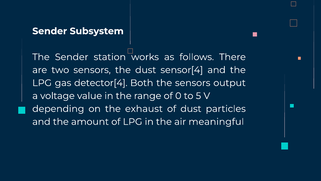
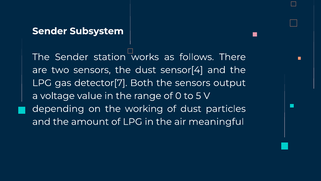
detector[4: detector[4 -> detector[7 (101, 83)
exhaust: exhaust -> working (144, 109)
